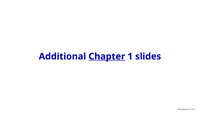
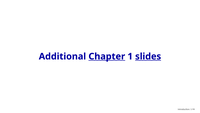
slides underline: none -> present (148, 56)
